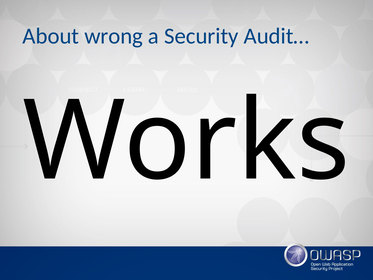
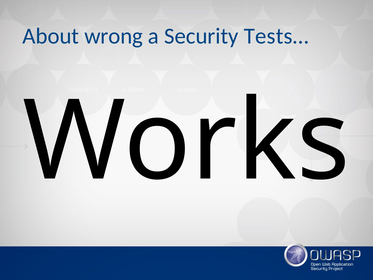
Audit…: Audit… -> Tests… (276, 36)
